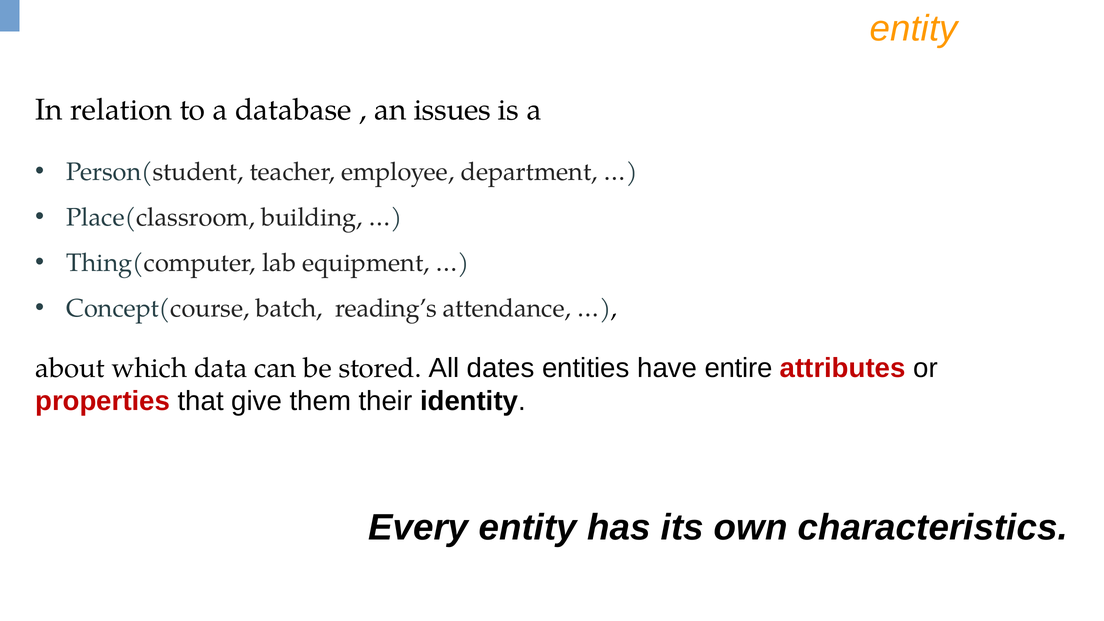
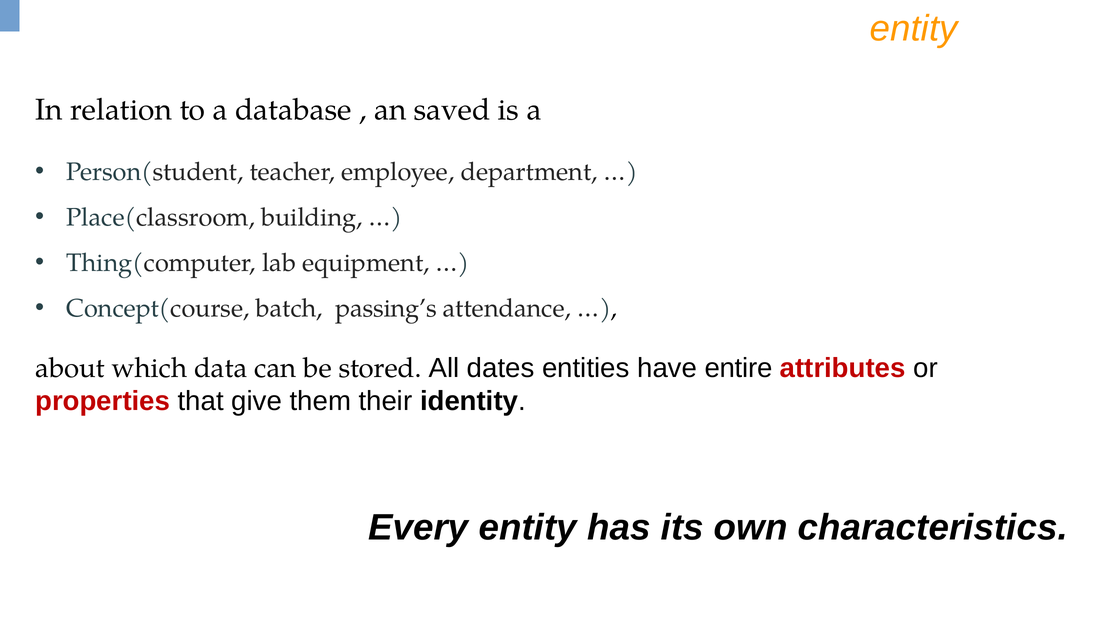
issues: issues -> saved (452, 110)
reading’s: reading’s -> passing’s (386, 308)
